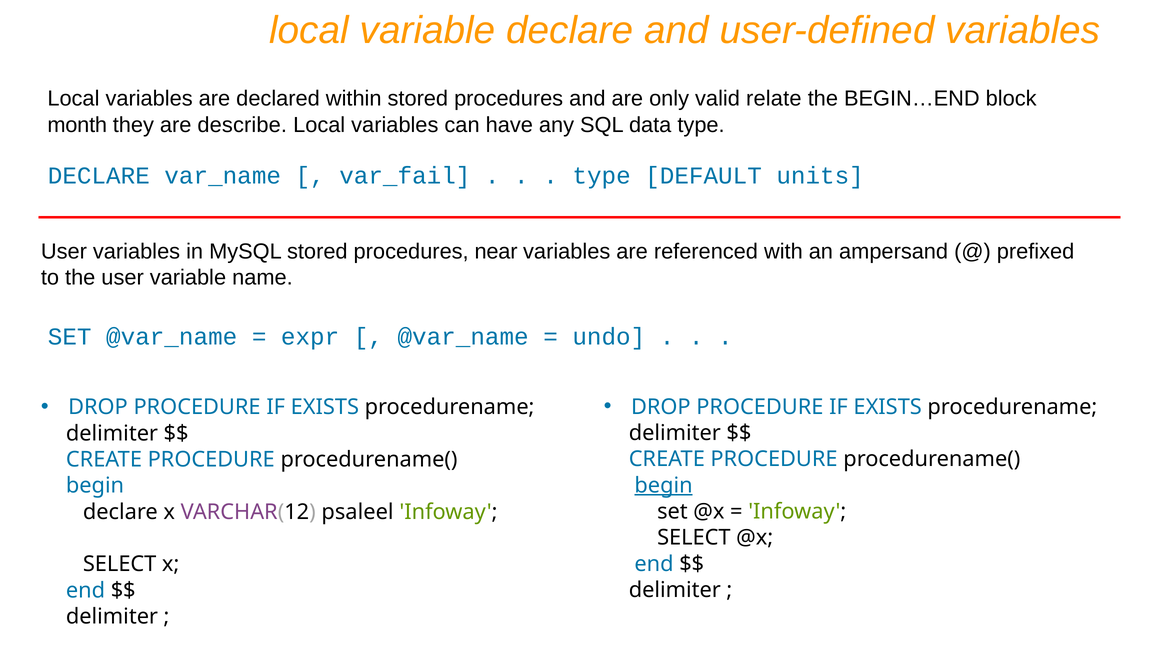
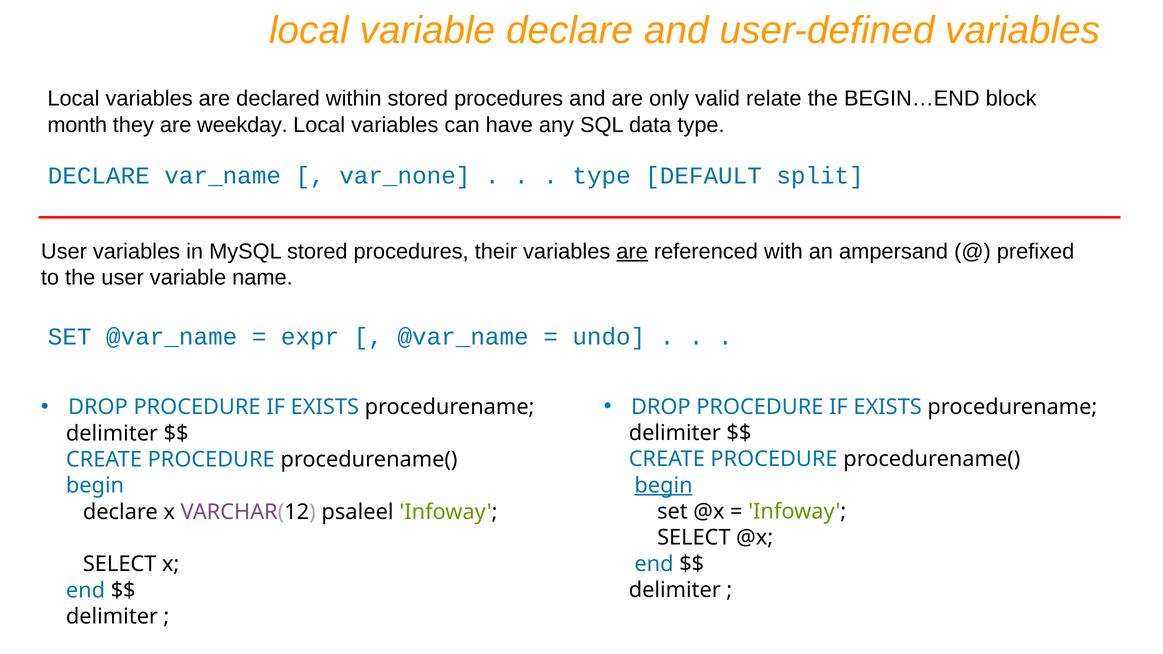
describe: describe -> weekday (242, 125)
var_fail: var_fail -> var_none (405, 176)
units: units -> split (820, 176)
near: near -> their (496, 251)
are underline: none -> present (632, 251)
